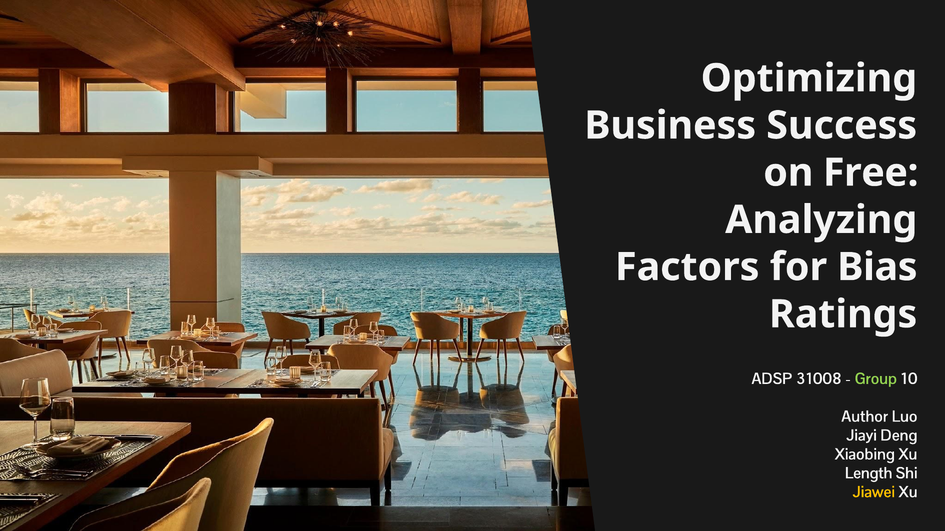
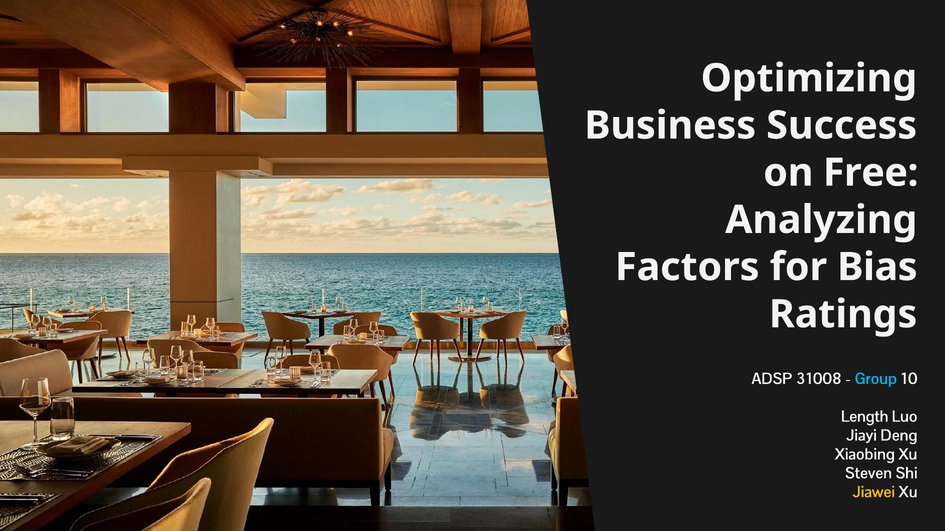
Group colour: light green -> light blue (876, 379)
Author: Author -> Length (865, 417)
Length: Length -> Steven (869, 474)
